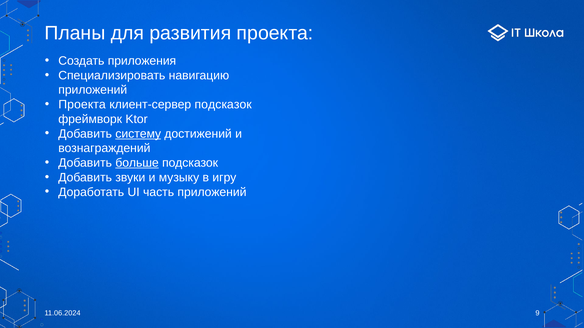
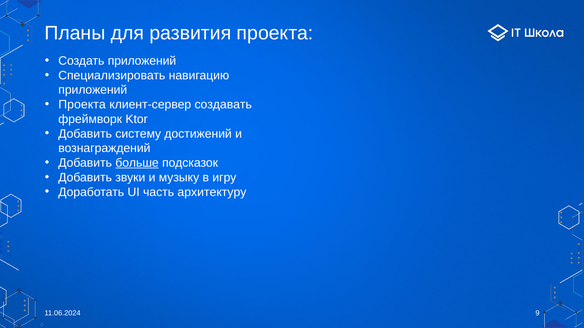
Создать приложения: приложения -> приложений (142, 61)
клиент-сервер подсказок: подсказок -> создавать (223, 105)
систему underline: present -> none (138, 134)
часть приложений: приложений -> архитектуру (212, 192)
